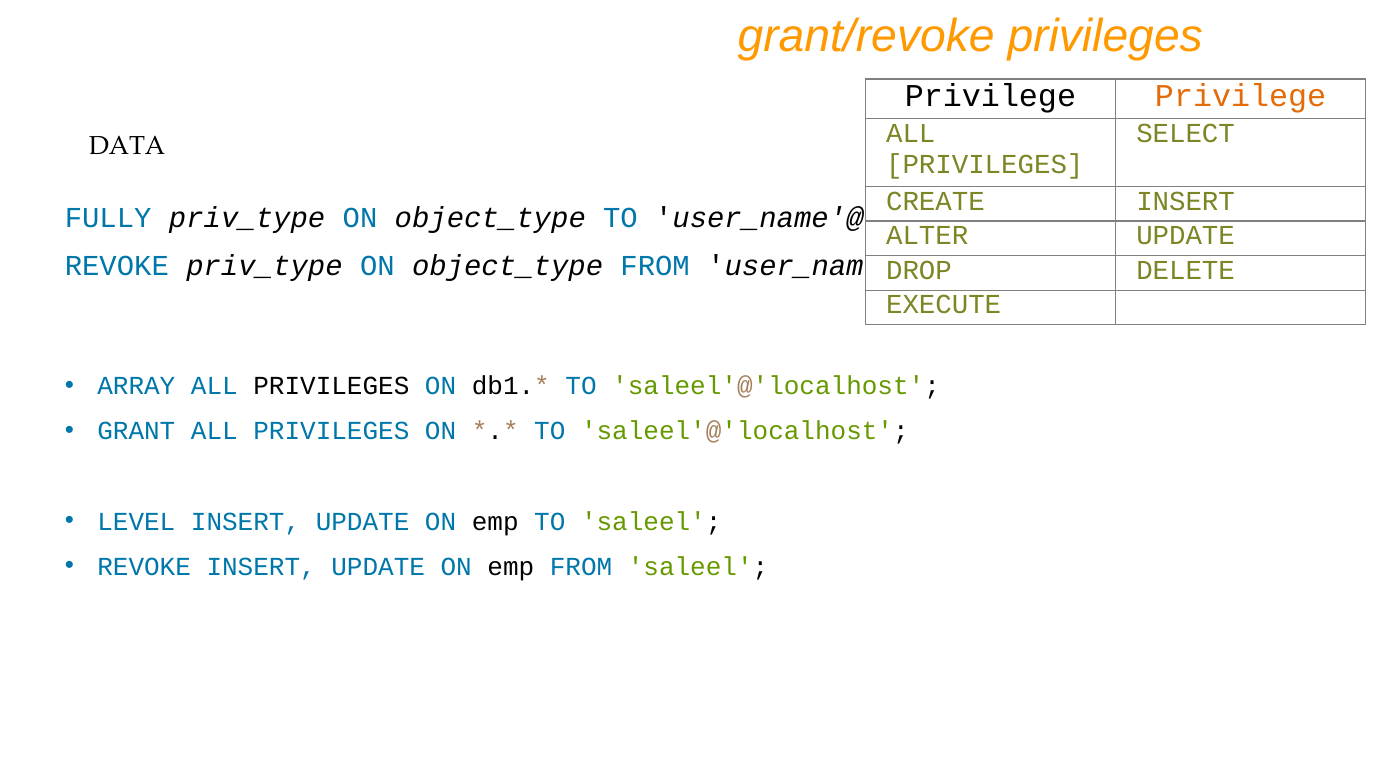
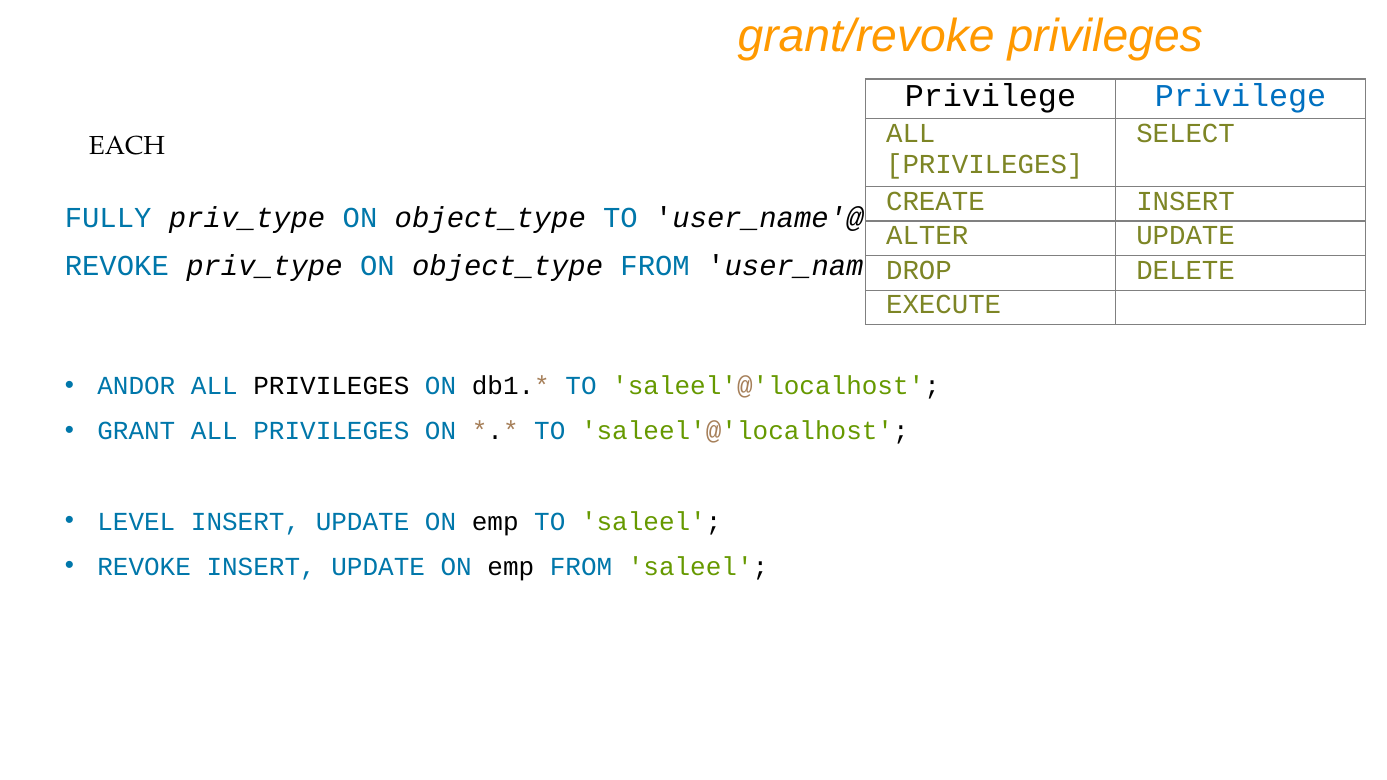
Privilege colour: orange -> blue (1241, 96)
DATA: DATA -> EACH (127, 146)
ARRAY: ARRAY -> ANDOR (136, 386)
